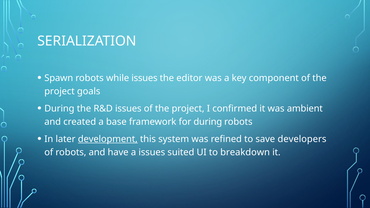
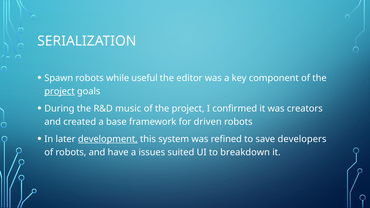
while issues: issues -> useful (144, 78)
project underline: none -> present (60, 91)
R&D issues: issues -> music (128, 109)
ambient: ambient -> creators (305, 109)
for during: during -> driven (208, 122)
